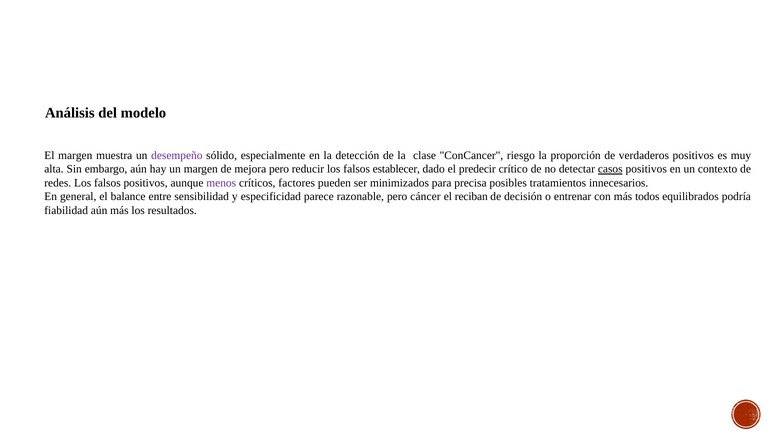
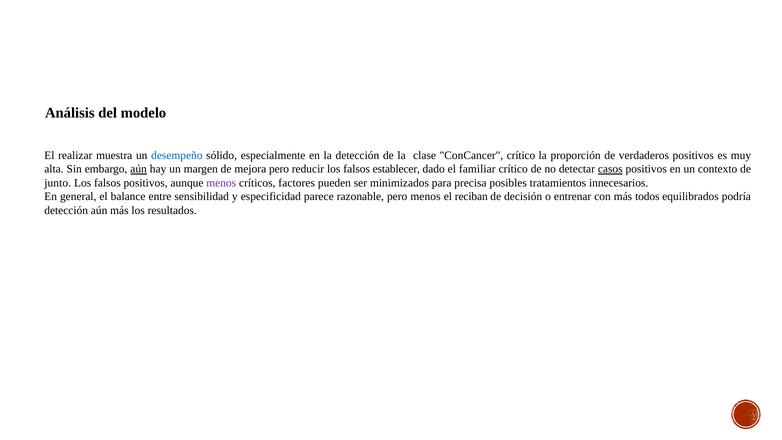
El margen: margen -> realizar (75, 155)
desempeño colour: purple -> blue (177, 155)
ConCancer riesgo: riesgo -> crítico (521, 155)
aún underline: none -> present (139, 169)
predecir: predecir -> familiar (477, 169)
redes: redes -> junto (58, 183)
pero cáncer: cáncer -> menos (425, 197)
fiabilidad: fiabilidad -> detección (66, 210)
